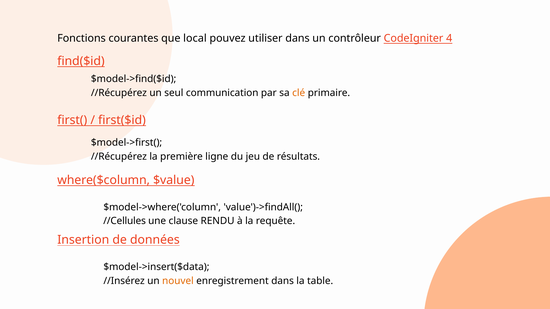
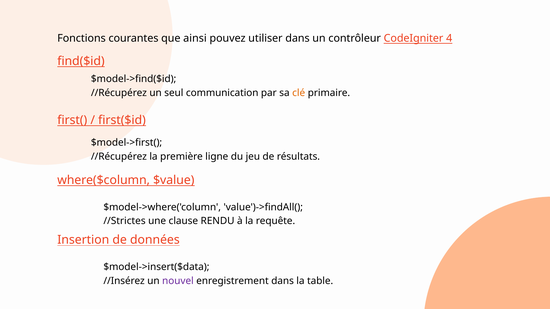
local: local -> ainsi (195, 38)
//Cellules: //Cellules -> //Strictes (125, 221)
nouvel colour: orange -> purple (178, 281)
